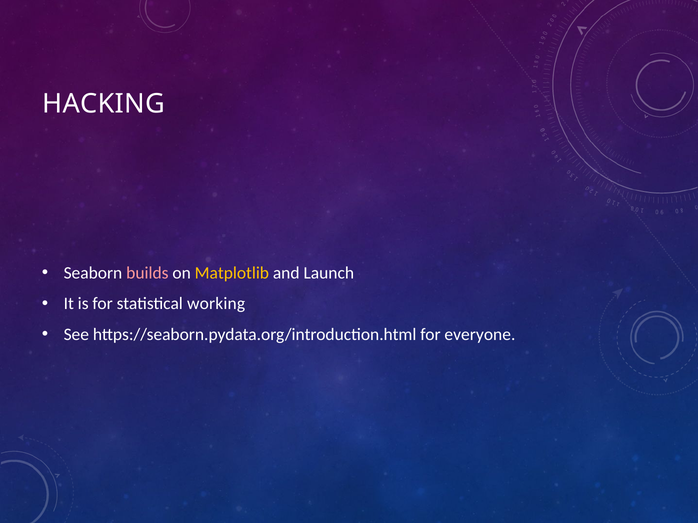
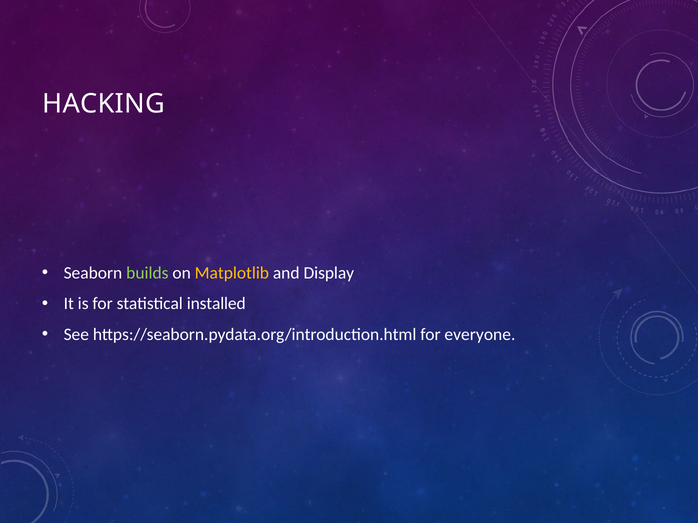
builds colour: pink -> light green (147, 273)
Launch: Launch -> Display (329, 273)
working: working -> installed (216, 304)
